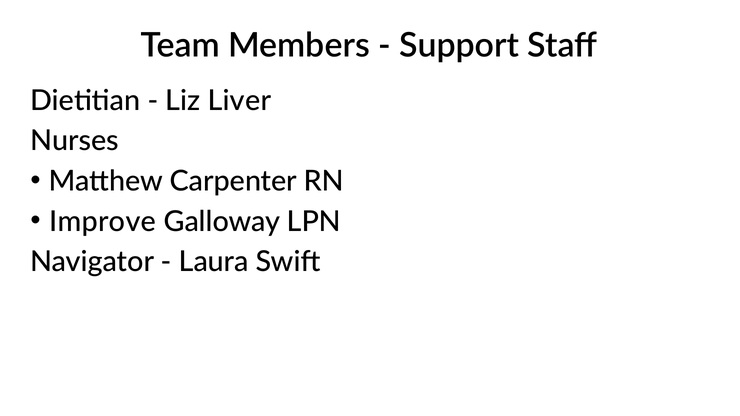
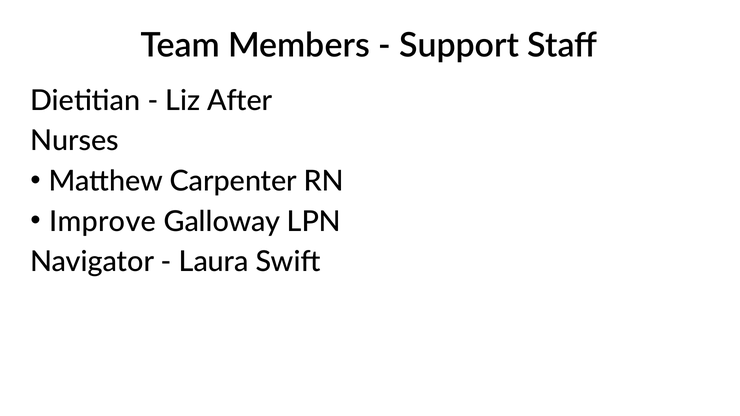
Liver: Liver -> After (240, 101)
